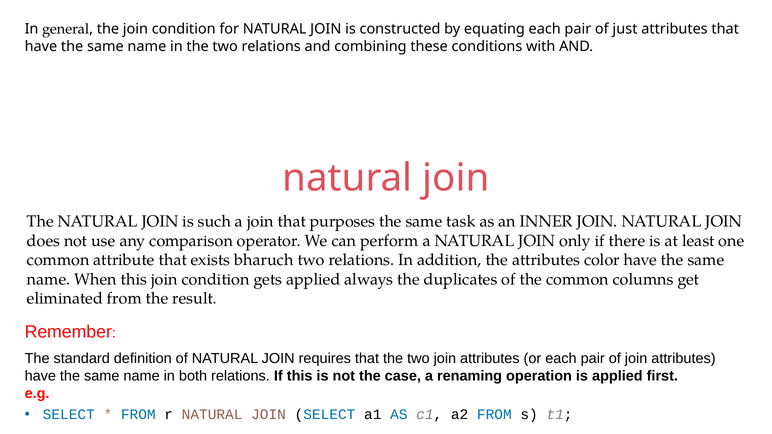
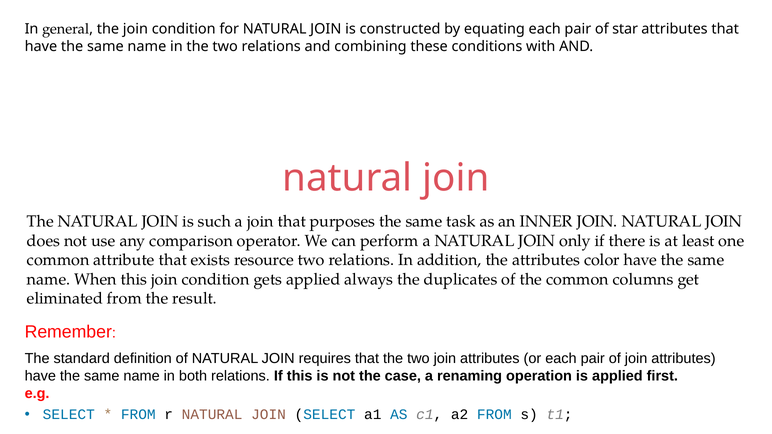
just: just -> star (625, 29)
bharuch: bharuch -> resource (264, 260)
